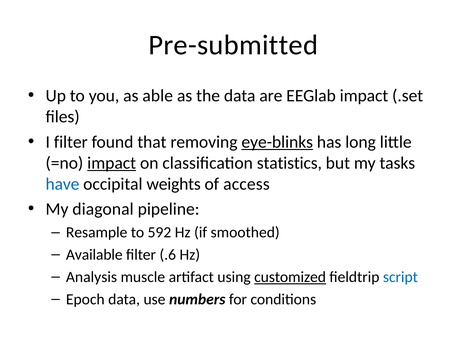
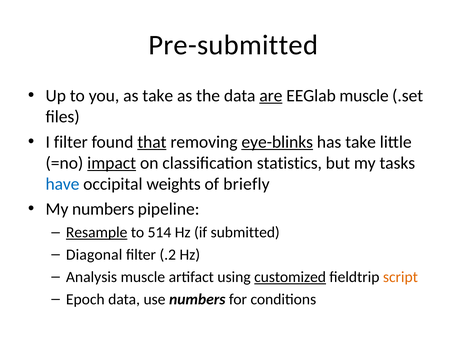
as able: able -> take (158, 96)
are underline: none -> present (271, 96)
EEGlab impact: impact -> muscle (364, 96)
that underline: none -> present (152, 142)
has long: long -> take (361, 142)
access: access -> briefly (246, 184)
My diagonal: diagonal -> numbers (103, 209)
Resample underline: none -> present (97, 233)
592: 592 -> 514 (159, 233)
smoothed: smoothed -> submitted (245, 233)
Available: Available -> Diagonal (94, 255)
.6: .6 -> .2 (168, 255)
script colour: blue -> orange (400, 277)
